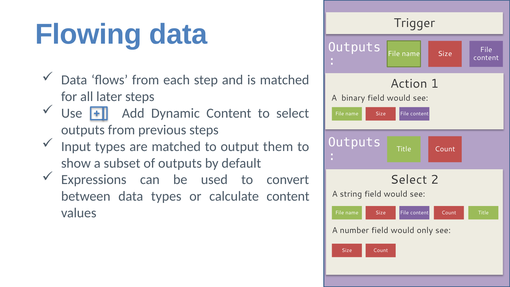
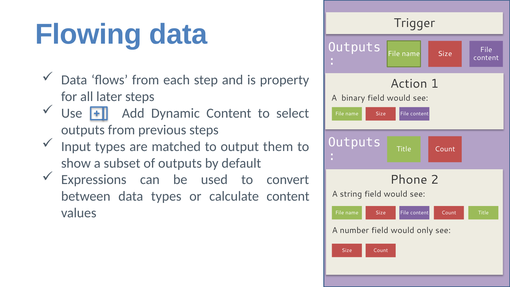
is matched: matched -> property (284, 80)
Select: Select -> Phone (409, 180)
